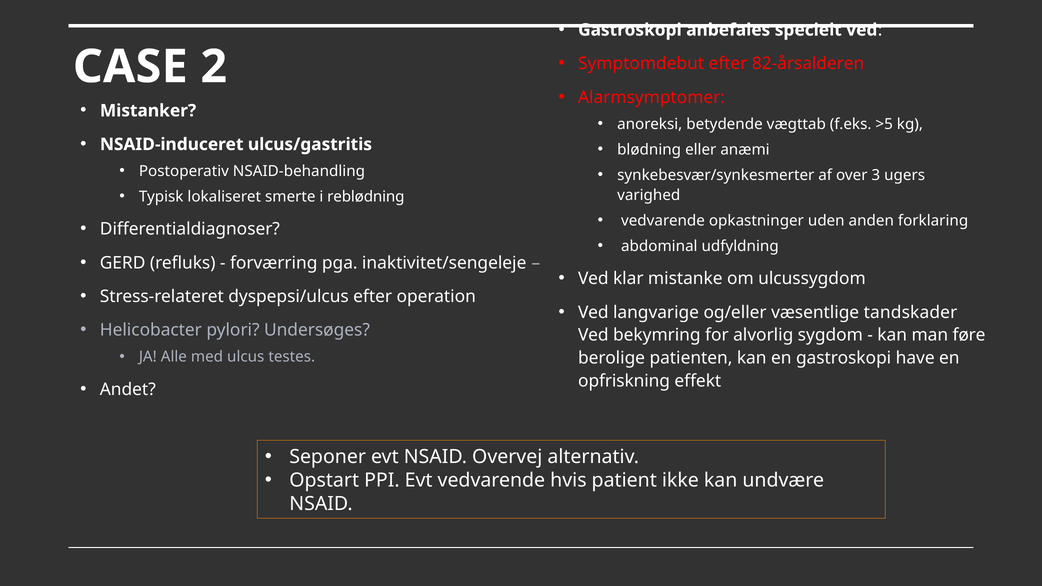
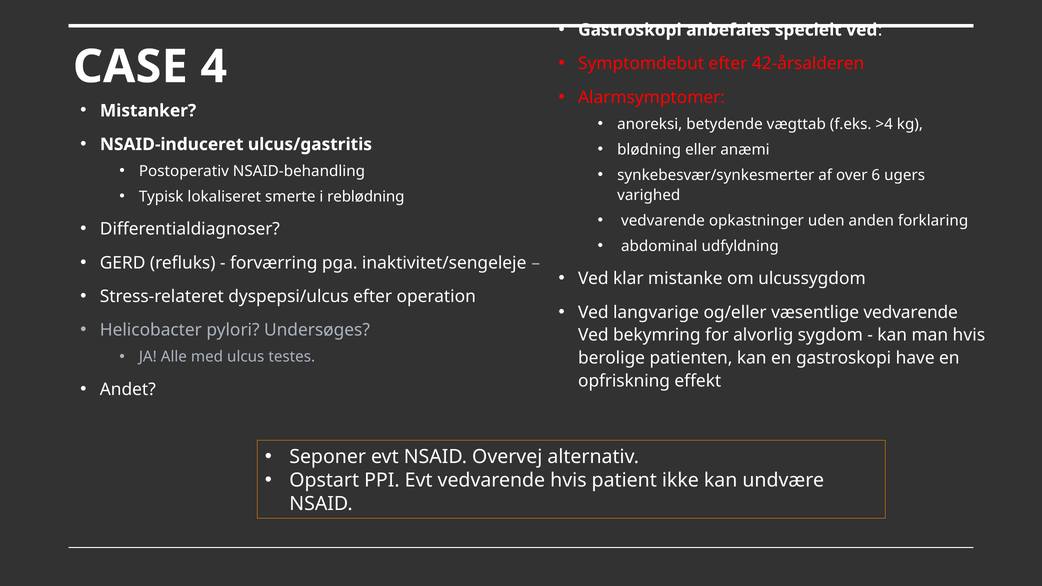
82-årsalderen: 82-årsalderen -> 42-årsalderen (808, 64)
2: 2 -> 4 (214, 67)
>5: >5 -> >4 (884, 124)
3: 3 -> 6 (876, 175)
væsentlige tandskader: tandskader -> vedvarende (911, 312)
man føre: føre -> hvis (969, 335)
